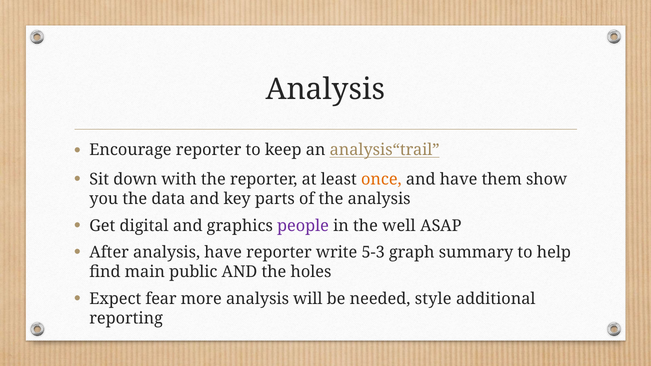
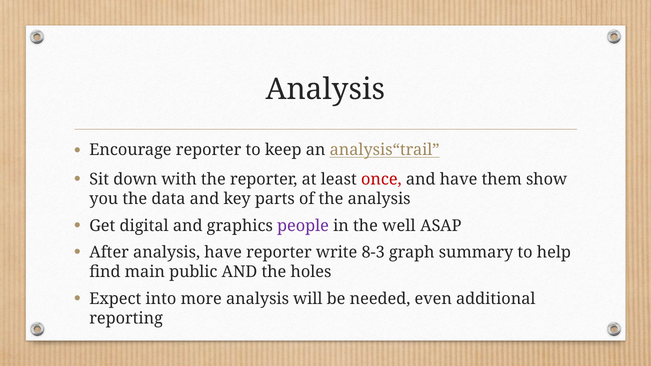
once colour: orange -> red (381, 179)
5-3: 5-3 -> 8-3 (373, 253)
fear: fear -> into (161, 299)
style: style -> even (433, 299)
